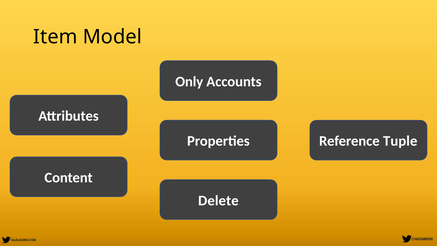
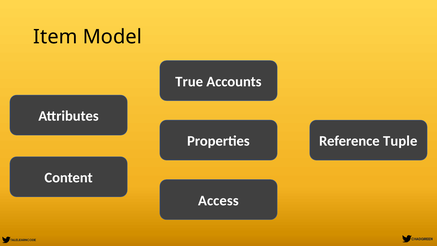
Only: Only -> True (189, 82)
Delete: Delete -> Access (218, 200)
